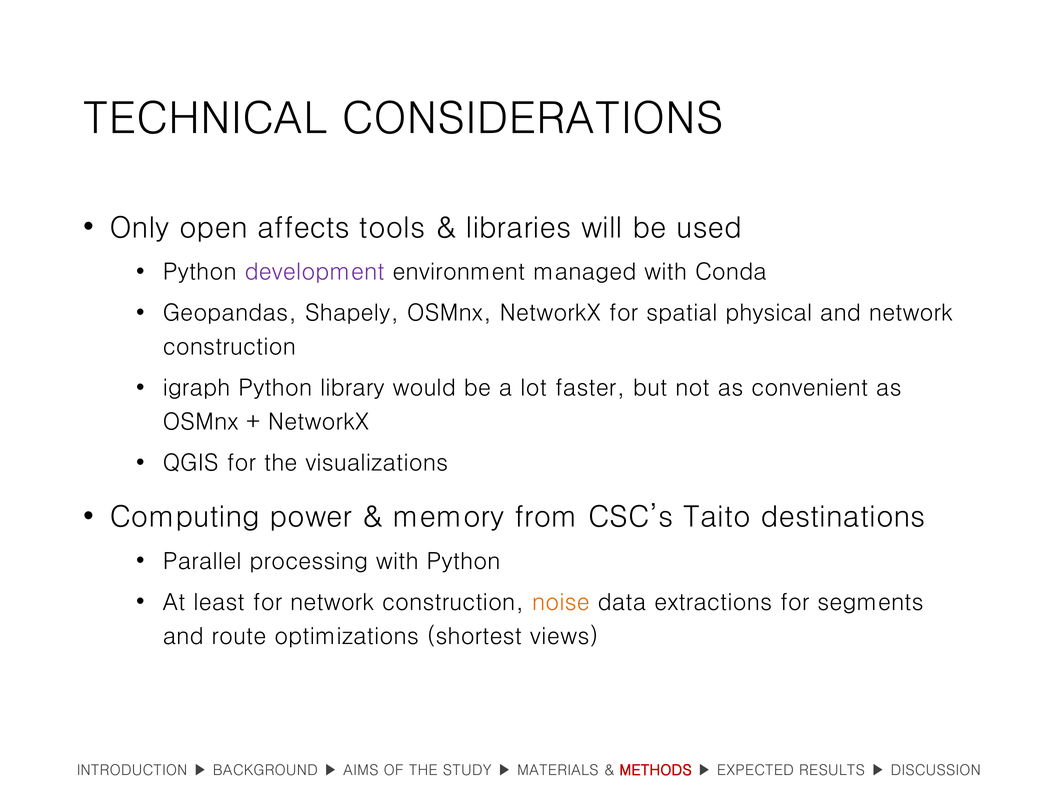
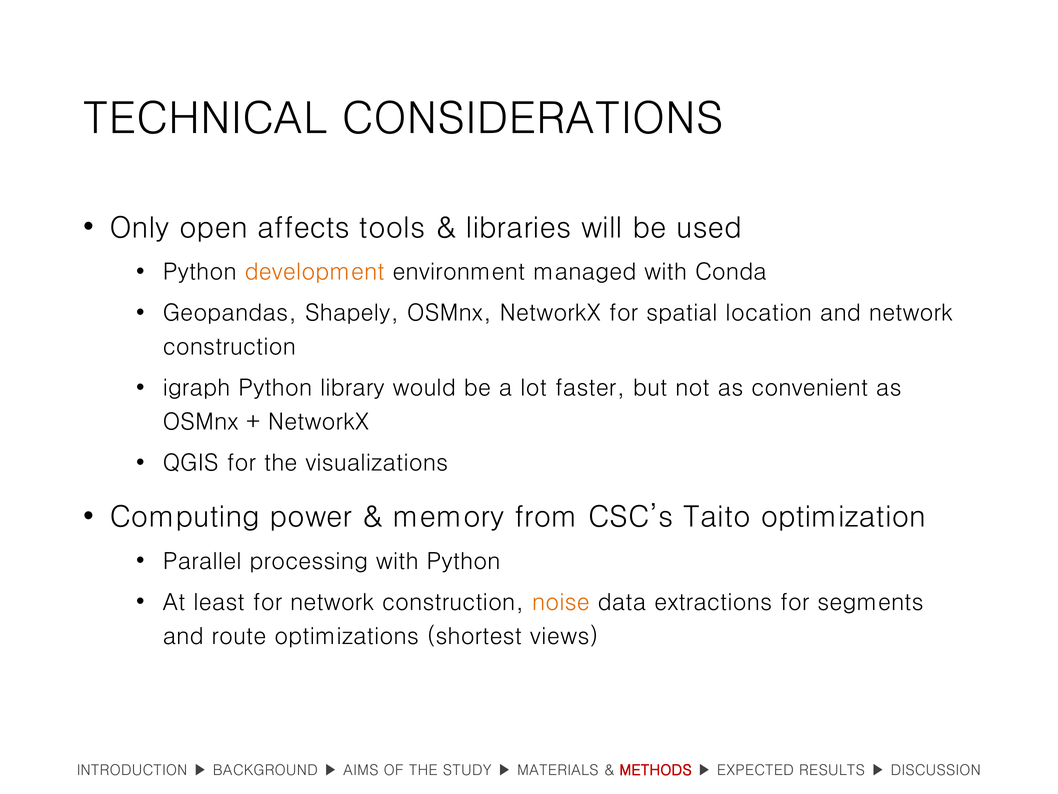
development colour: purple -> orange (315, 272)
physical: physical -> location (769, 313)
destinations: destinations -> optimization (843, 517)
